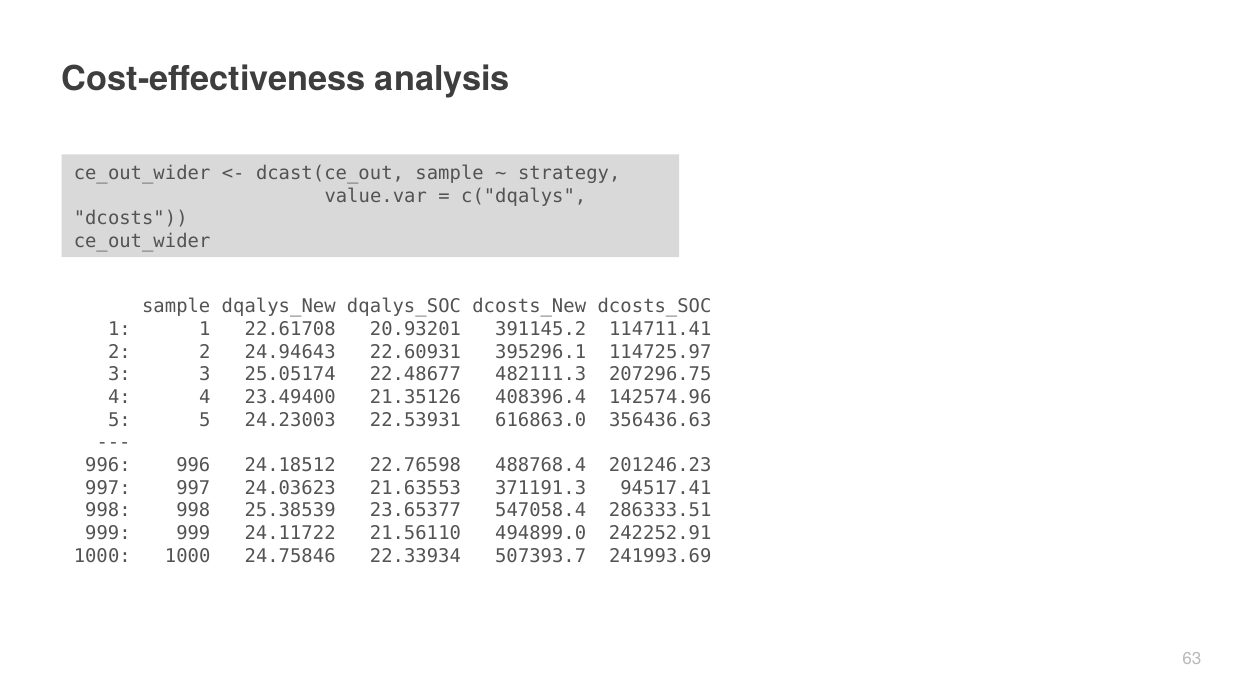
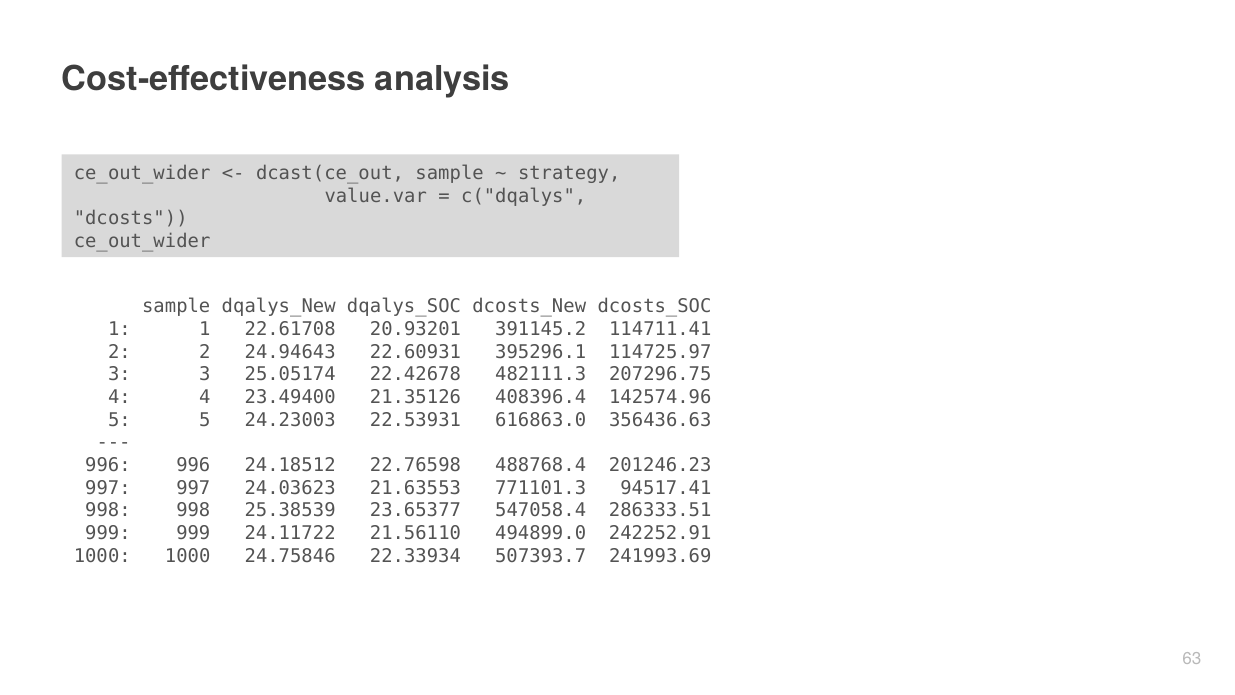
22.48677: 22.48677 -> 22.42678 (415, 374)
371191.3: 371191.3 -> 771101.3 (541, 488)
